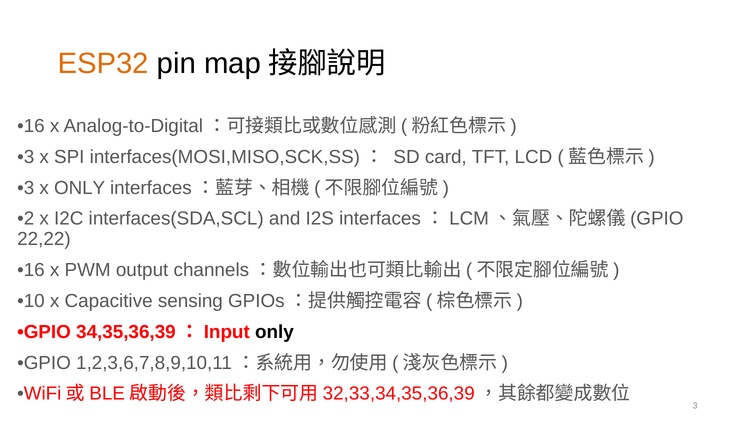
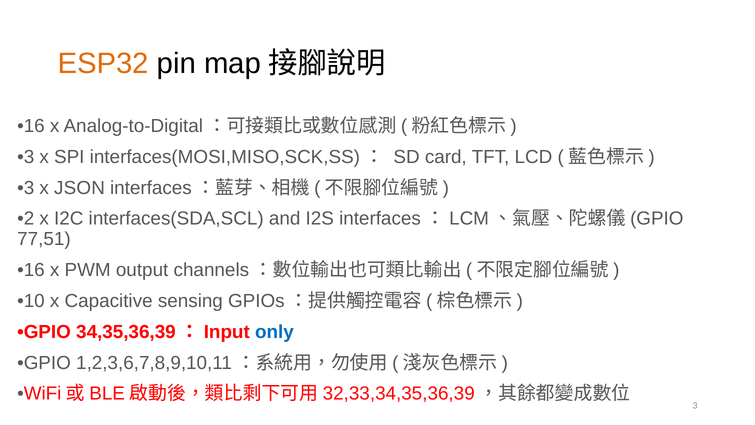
x ONLY: ONLY -> JSON (79, 188)
22,22: 22,22 -> 77,51 (44, 239)
only colour: black -> blue (274, 332)
